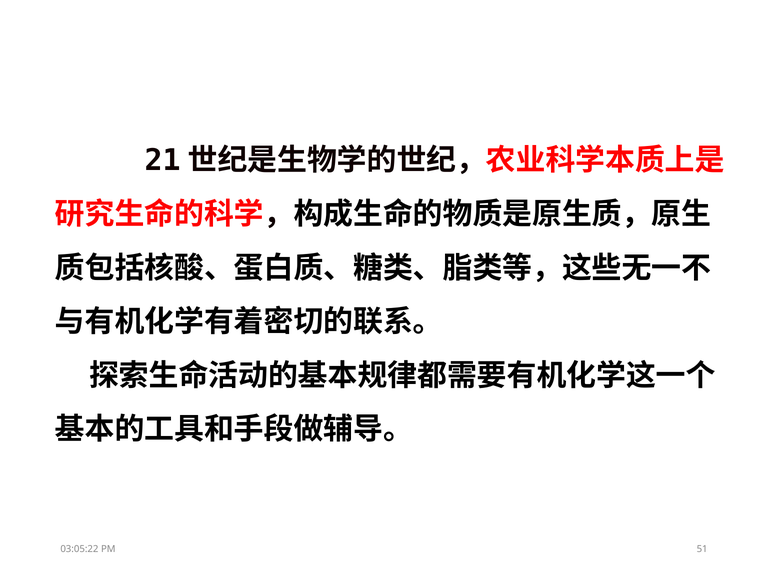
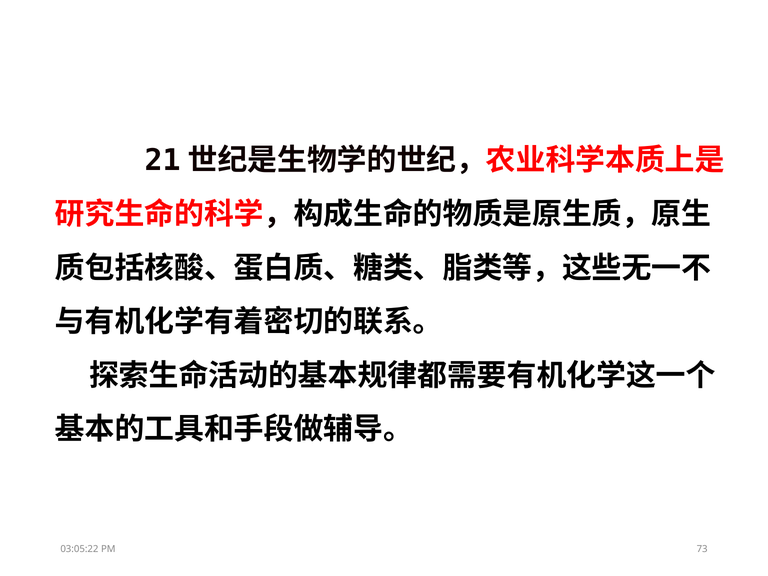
51: 51 -> 73 (702, 549)
